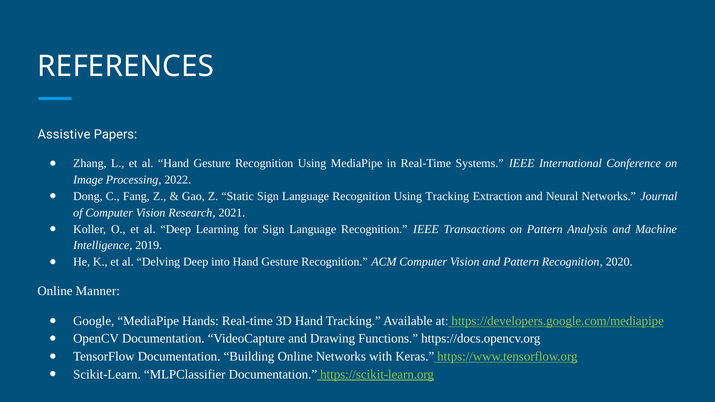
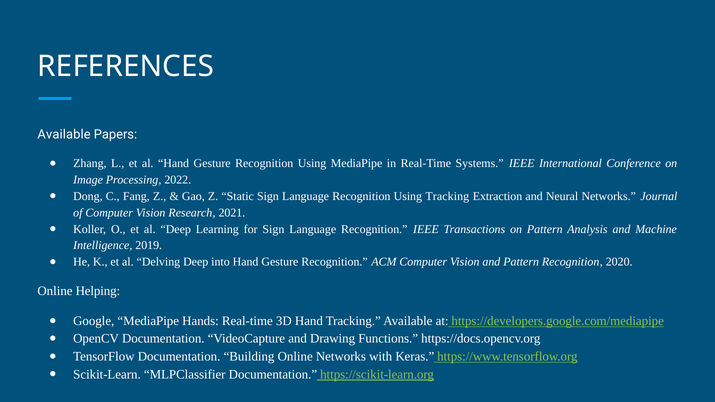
Assistive: Assistive -> Available (64, 135)
Manner: Manner -> Helping (98, 291)
